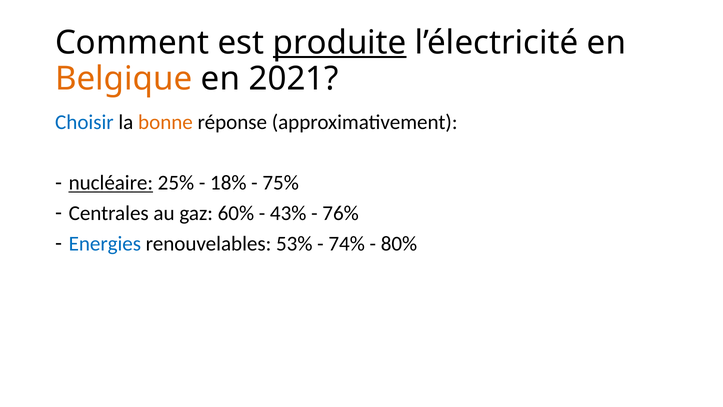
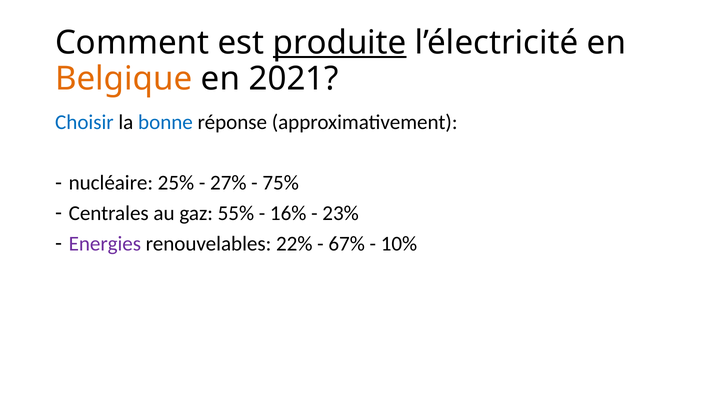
bonne colour: orange -> blue (165, 122)
nucléaire underline: present -> none (111, 183)
18%: 18% -> 27% (228, 183)
60%: 60% -> 55% (236, 213)
43%: 43% -> 16% (288, 213)
76%: 76% -> 23% (341, 213)
Energies colour: blue -> purple (105, 243)
53%: 53% -> 22% (294, 243)
74%: 74% -> 67% (347, 243)
80%: 80% -> 10% (399, 243)
